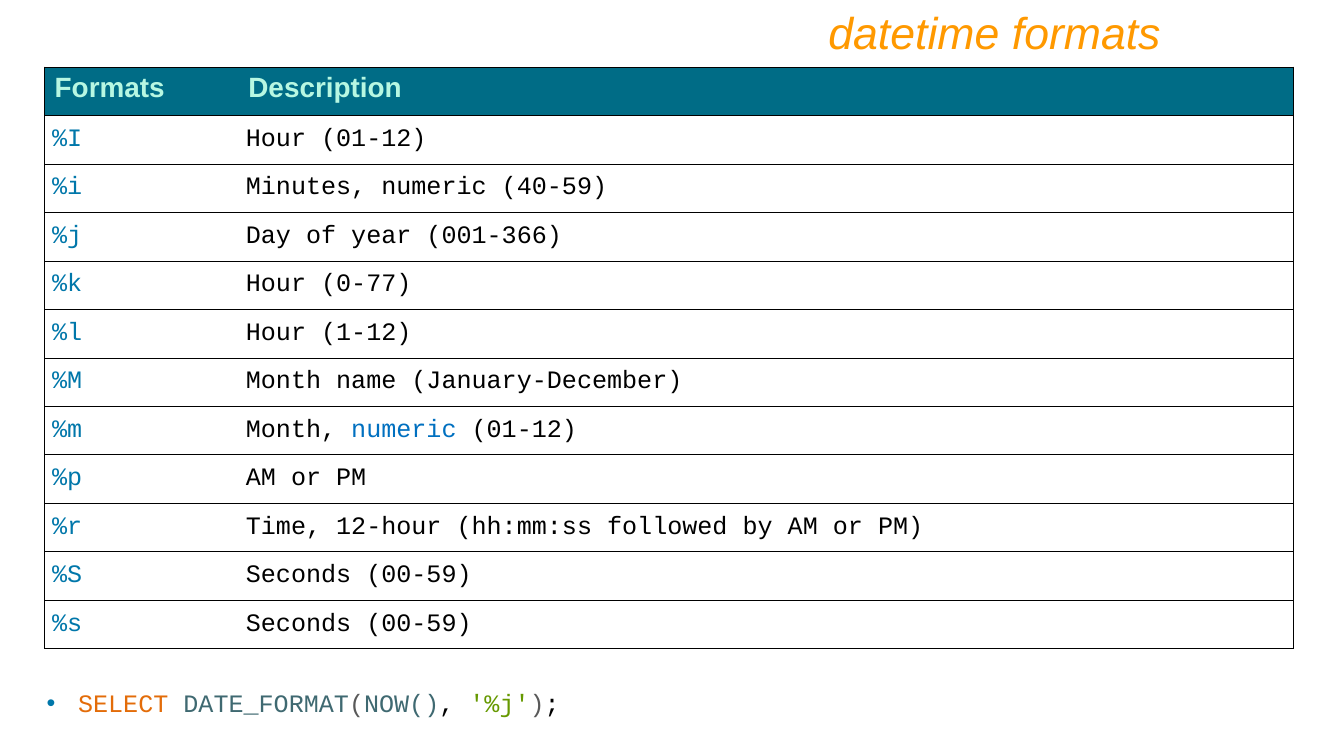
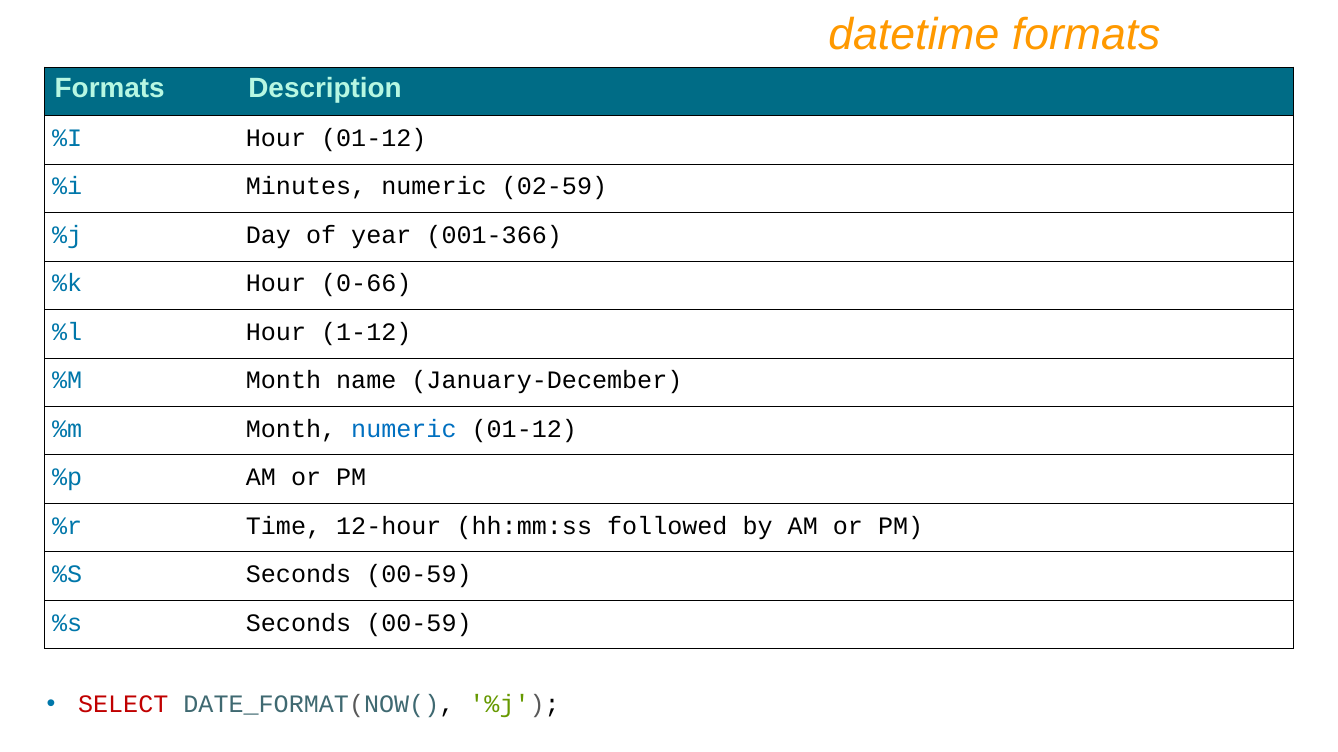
40-59: 40-59 -> 02-59 (554, 187)
0-77: 0-77 -> 0-66 (366, 284)
SELECT colour: orange -> red (123, 705)
